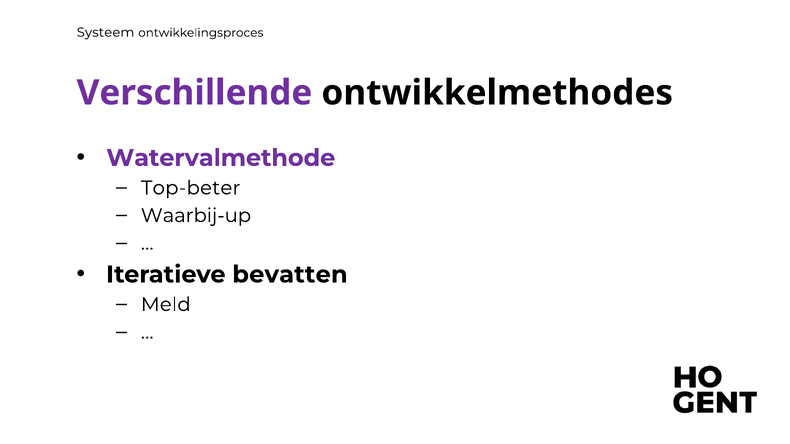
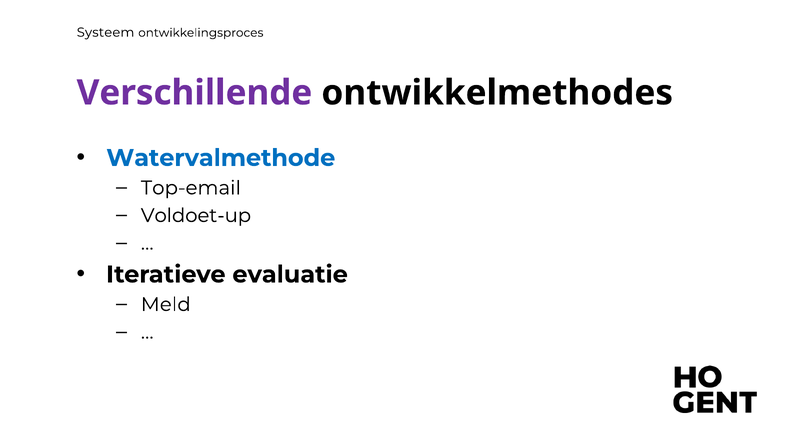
Watervalmethode colour: purple -> blue (221, 158)
Top-beter: Top-beter -> Top-email (191, 188)
Waarbij-up: Waarbij-up -> Voldoet-up (196, 216)
bevatten: bevatten -> evaluatie (290, 275)
